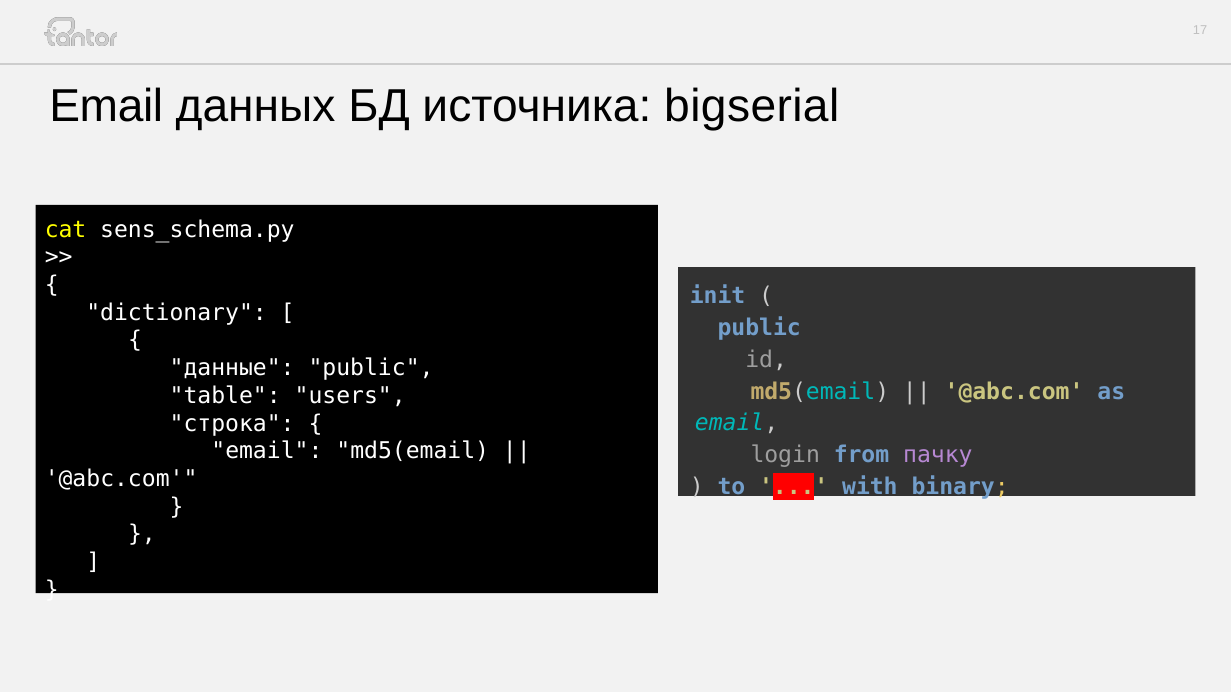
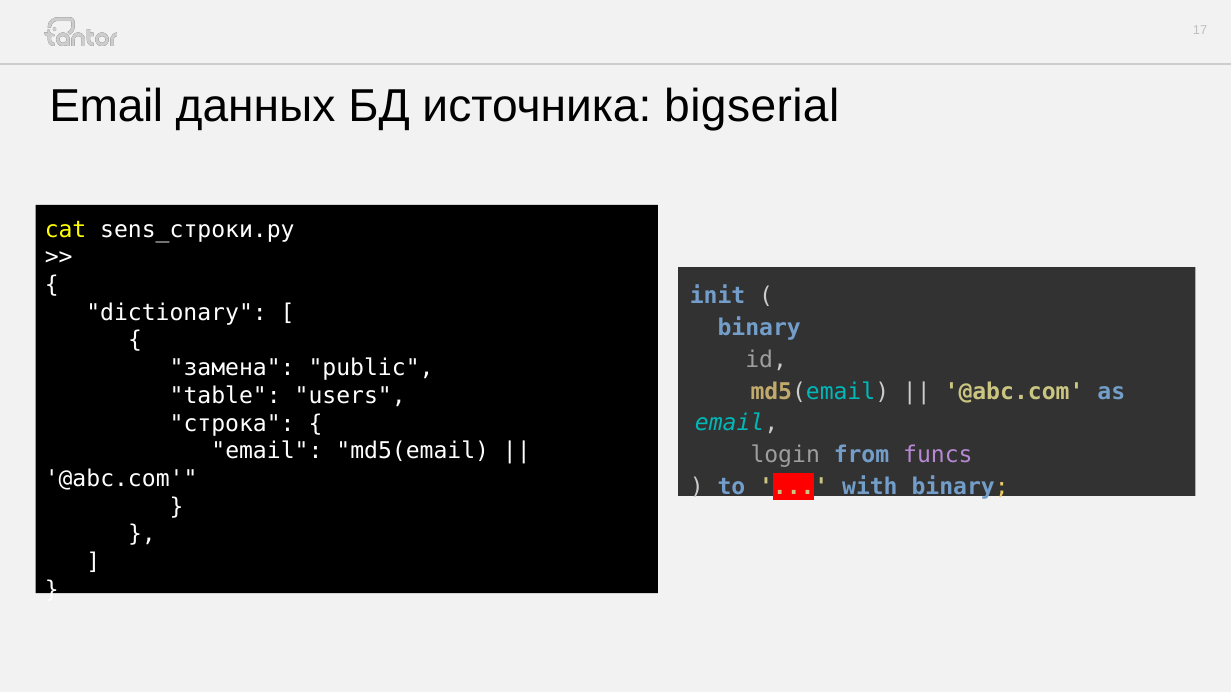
sens_schema.py: sens_schema.py -> sens_строки.py (197, 230)
public: public -> binary (759, 328)
данные: данные -> замена (232, 368)
пачку: пачку -> funcs (938, 455)
